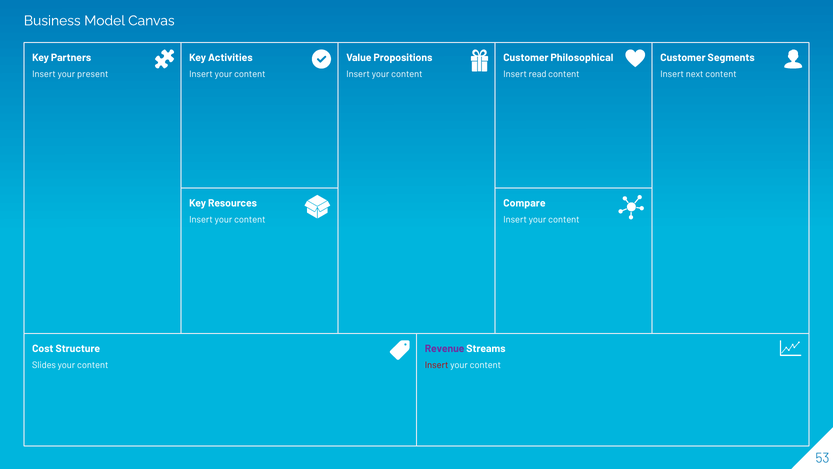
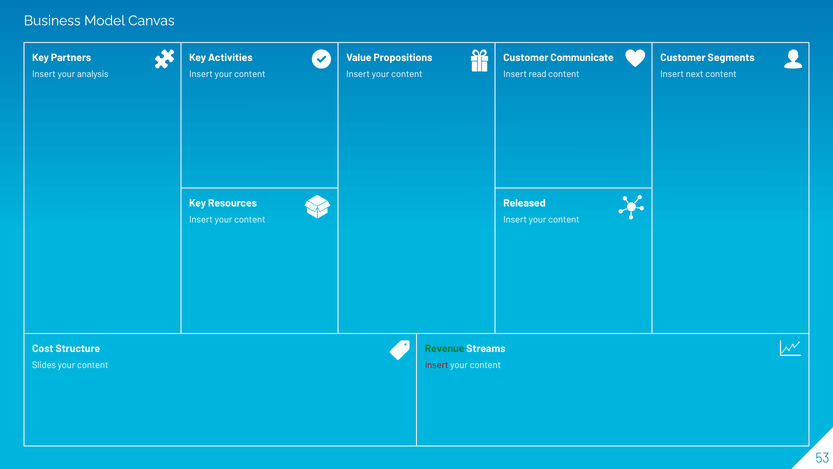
Philosophical: Philosophical -> Communicate (582, 58)
present: present -> analysis (93, 74)
Compare: Compare -> Released (524, 203)
Revenue colour: purple -> green (445, 348)
